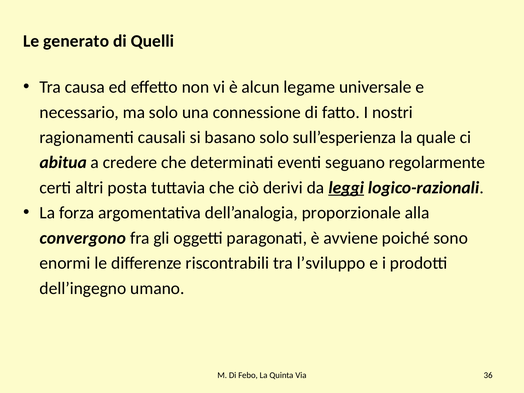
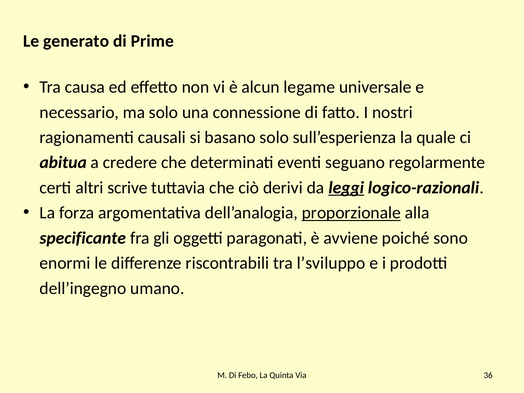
Quelli: Quelli -> Prime (152, 41)
posta: posta -> scrive (127, 188)
proporzionale underline: none -> present (351, 213)
convergono: convergono -> specificante (83, 238)
